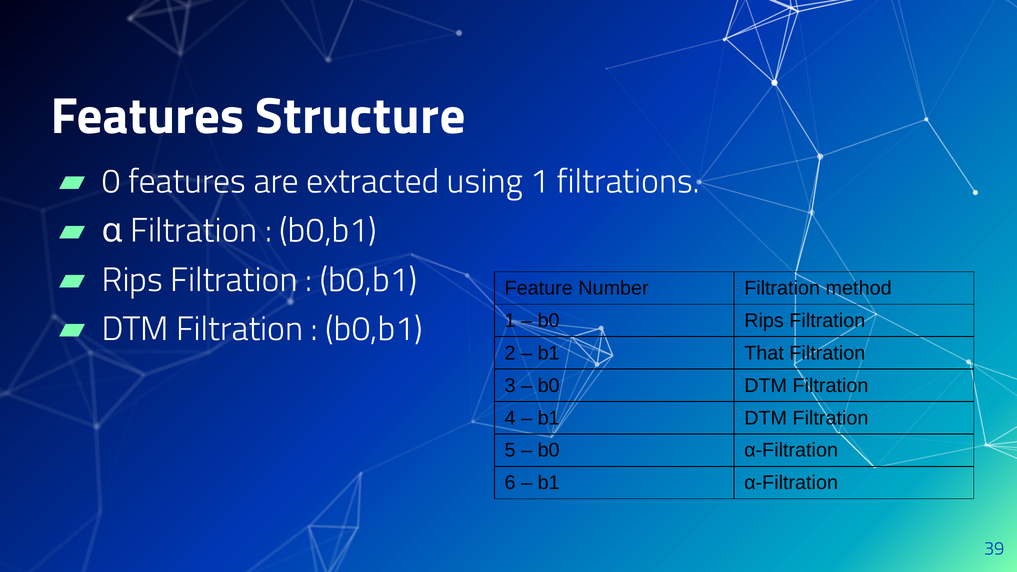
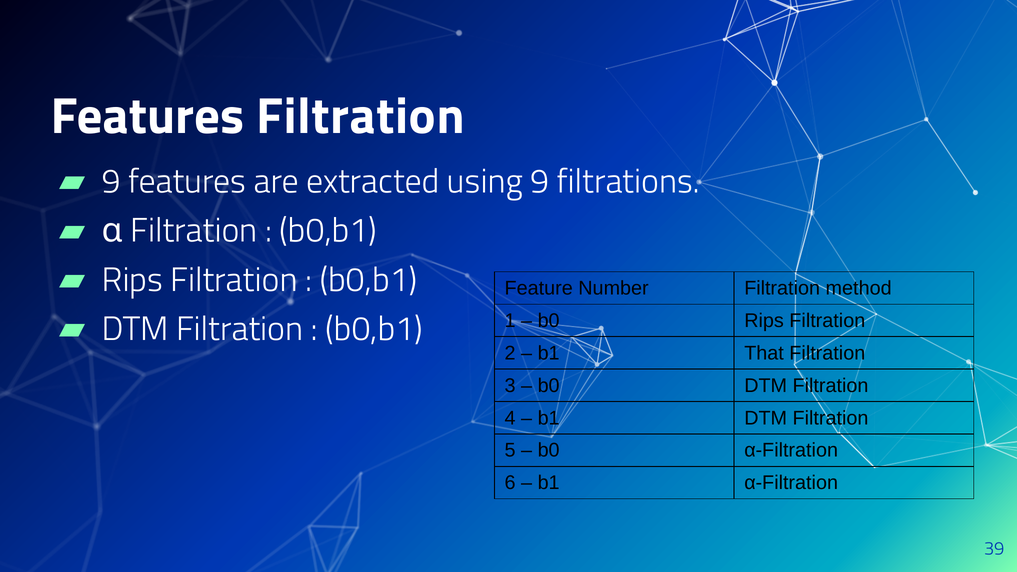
Features Structure: Structure -> Filtration (360, 117)
0: 0 -> 9 (111, 182)
using 1: 1 -> 9 (540, 182)
